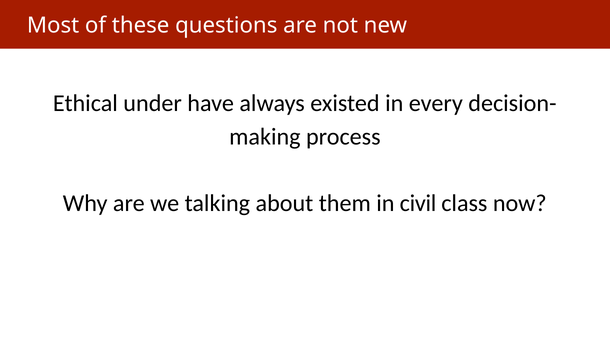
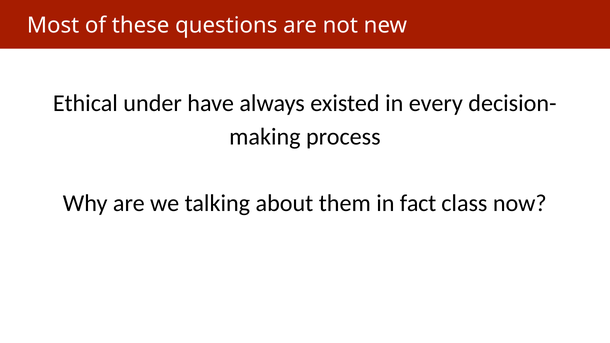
civil: civil -> fact (418, 204)
